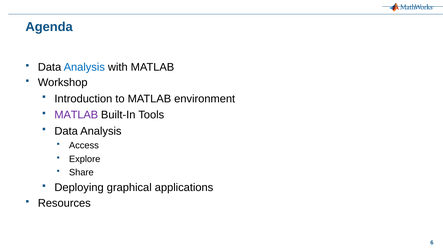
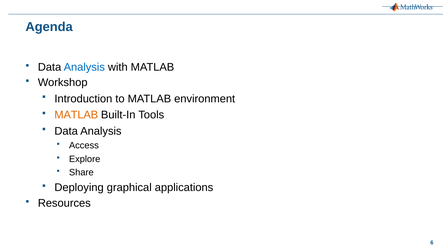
MATLAB colour: purple -> orange (76, 115)
